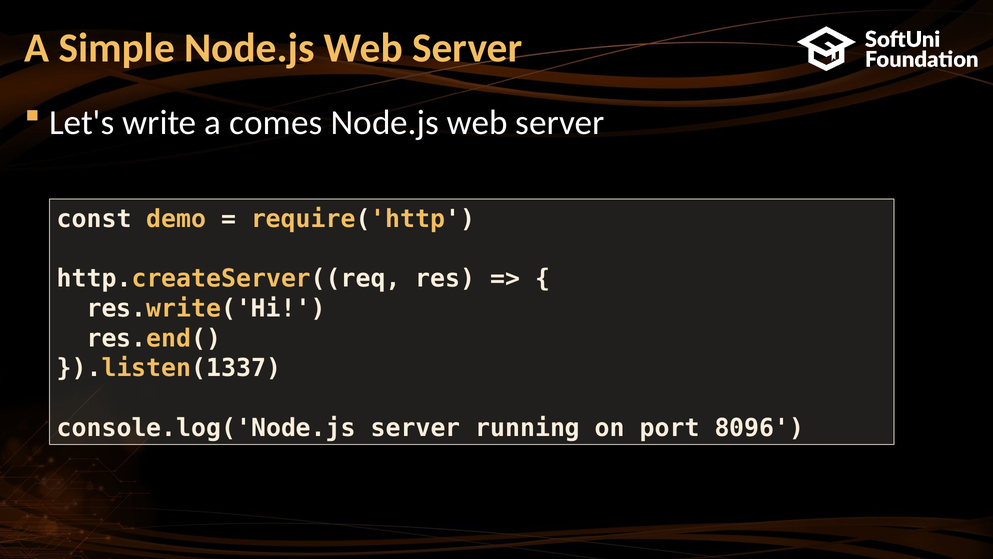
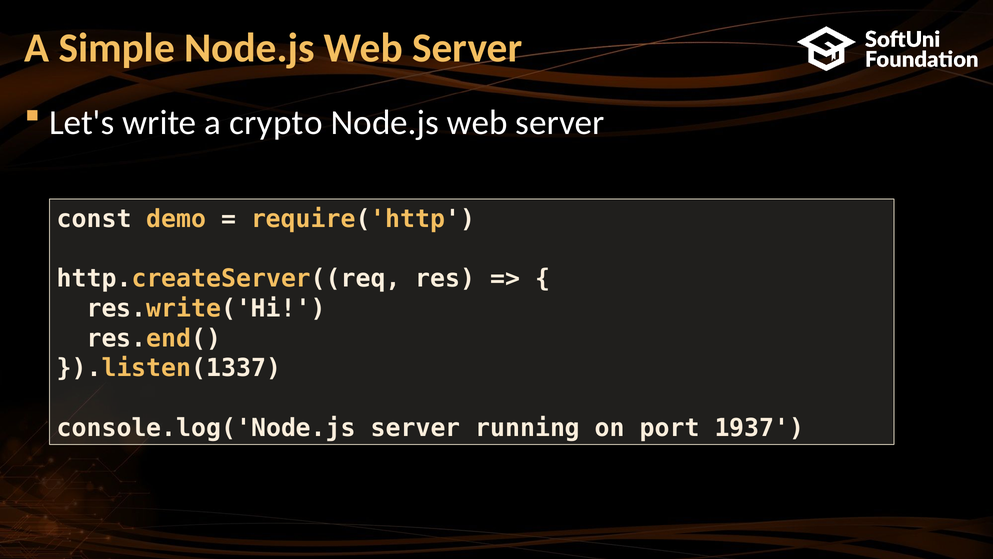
comes: comes -> crypto (276, 122)
8096: 8096 -> 1937 (759, 428)
